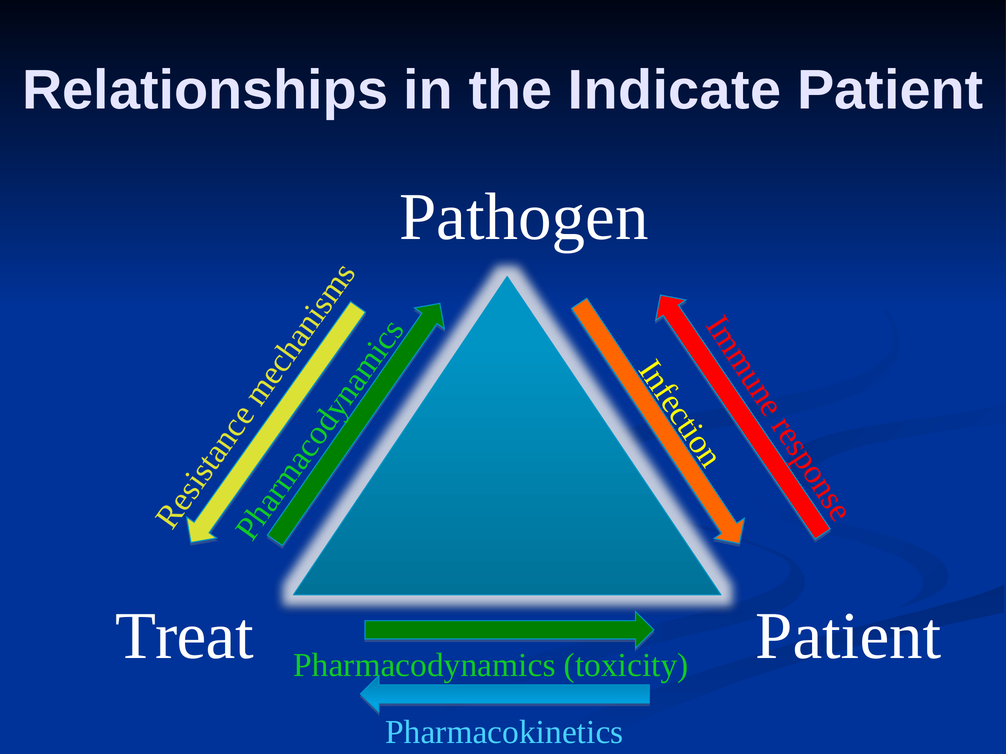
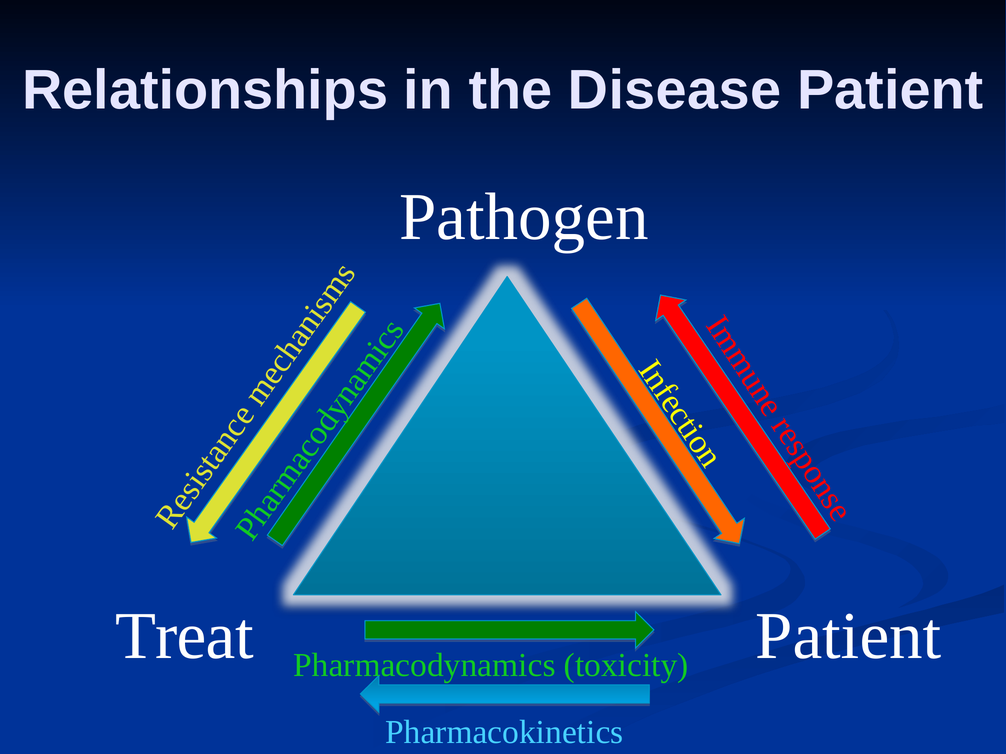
Indicate: Indicate -> Disease (675, 90)
